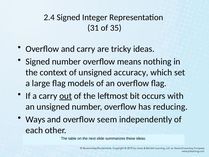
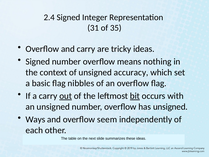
large: large -> basic (41, 83)
models: models -> nibbles (81, 83)
bit underline: none -> present (135, 96)
has reducing: reducing -> unsigned (170, 107)
